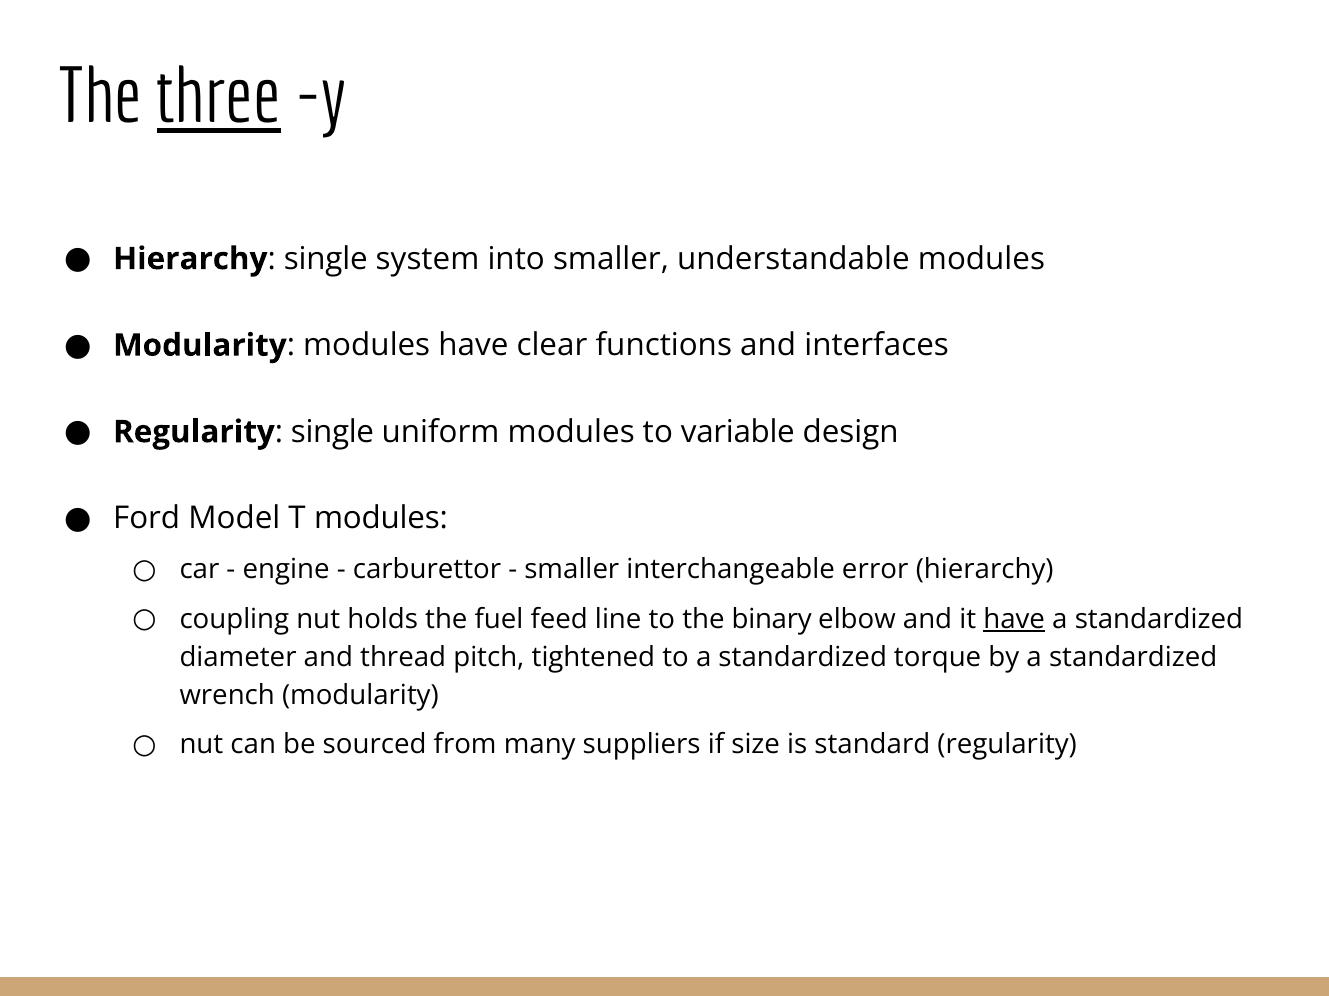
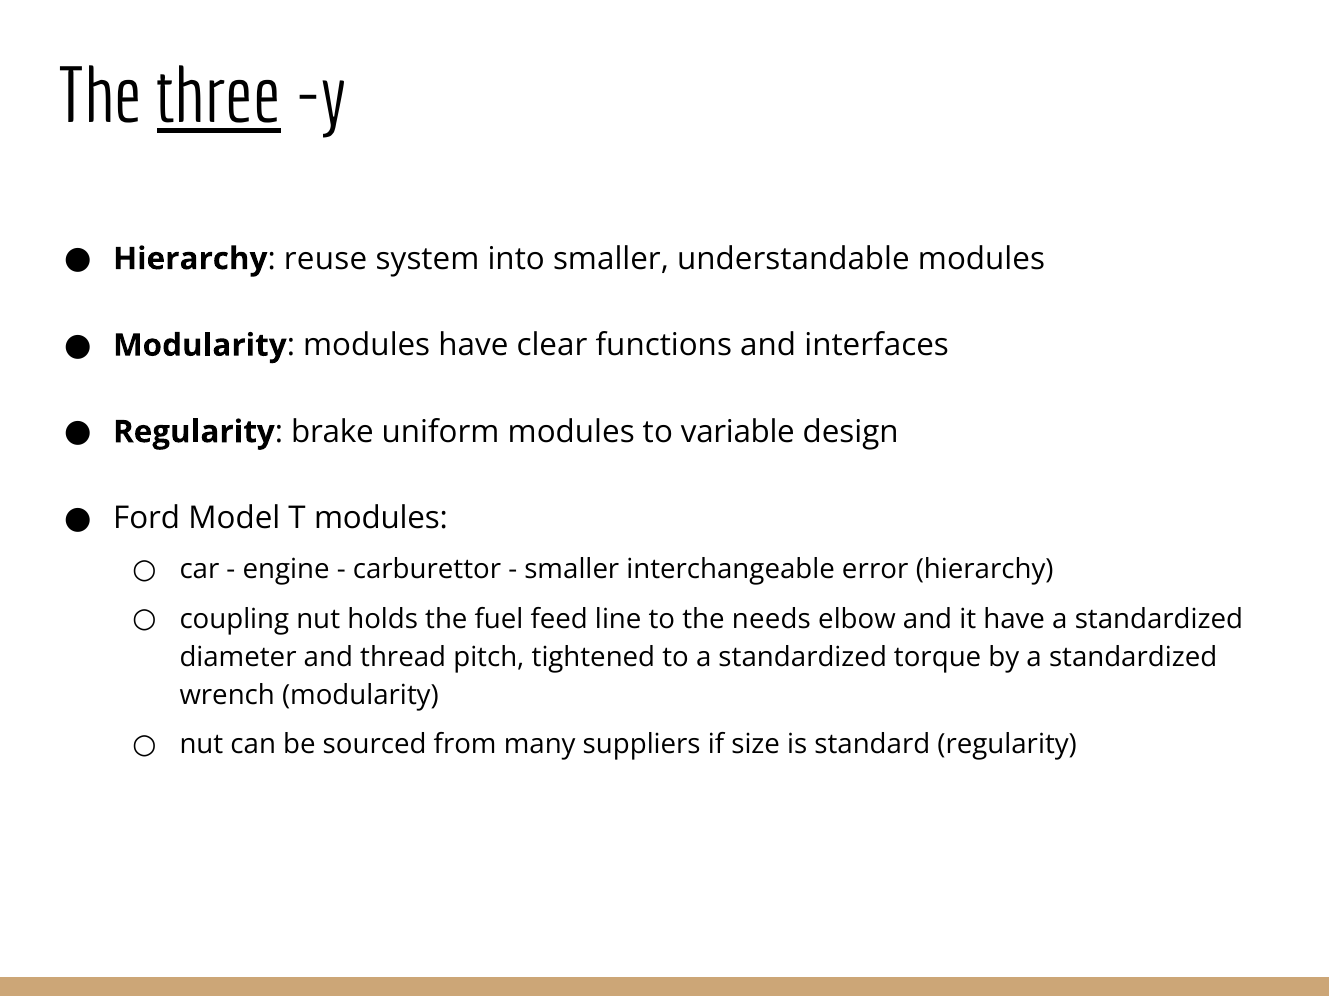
Hierarchy single: single -> reuse (326, 259)
Regularity single: single -> brake (332, 432)
binary: binary -> needs (771, 619)
have underline: present -> none (1014, 619)
